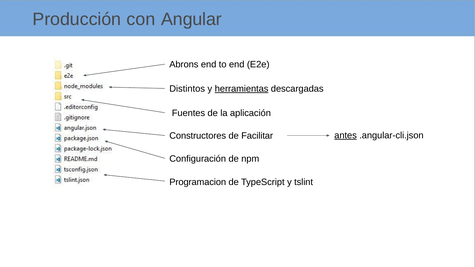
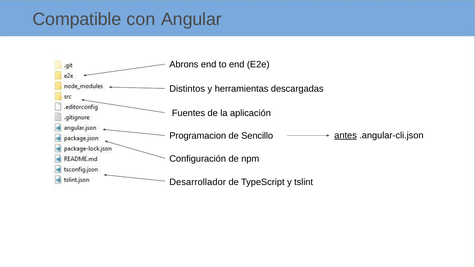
Producción: Producción -> Compatible (77, 19)
herramientas underline: present -> none (242, 89)
Constructores: Constructores -> Programacion (198, 136)
Facilitar: Facilitar -> Sencillo (257, 136)
Programacion: Programacion -> Desarrollador (198, 182)
